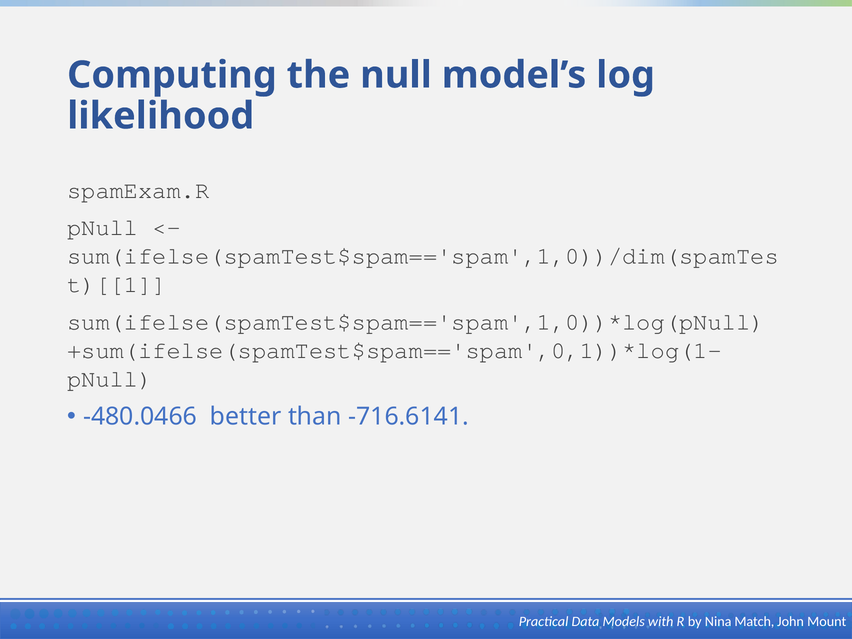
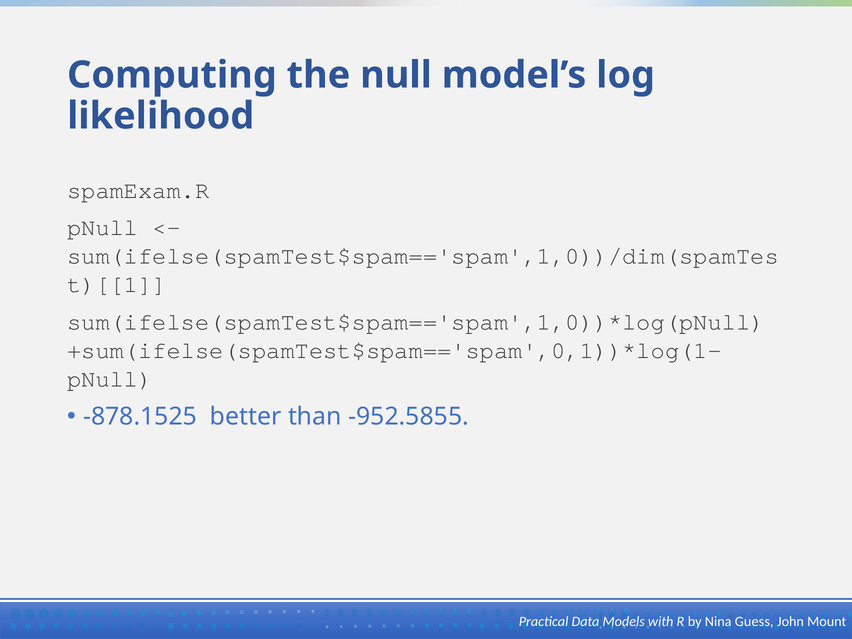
-480.0466: -480.0466 -> -878.1525 (140, 417)
-716.6141: -716.6141 -> -952.5855 (409, 417)
Match: Match -> Guess (754, 621)
